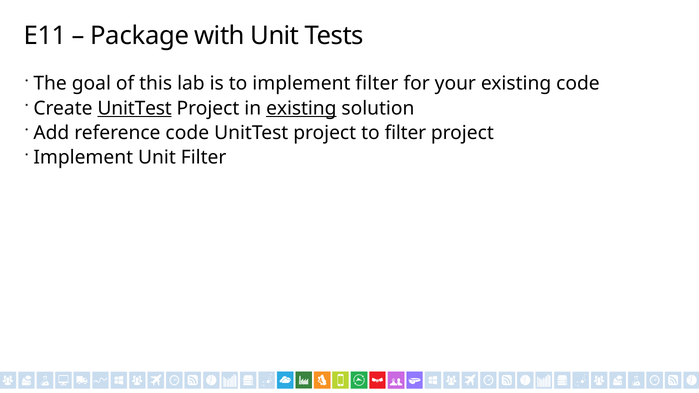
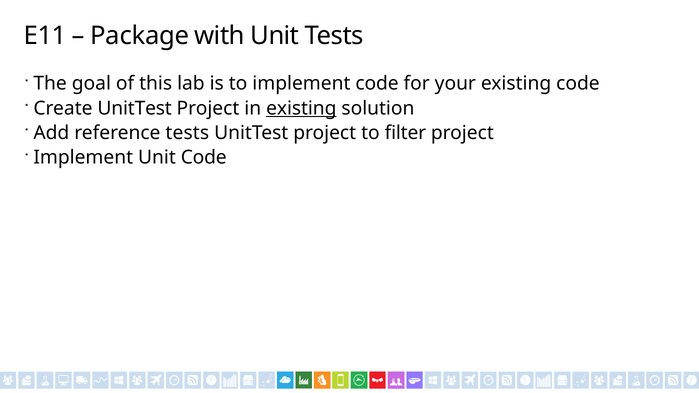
implement filter: filter -> code (377, 84)
UnitTest underline: present -> none (135, 108)
reference code: code -> tests (187, 133)
Unit Filter: Filter -> Code (204, 158)
